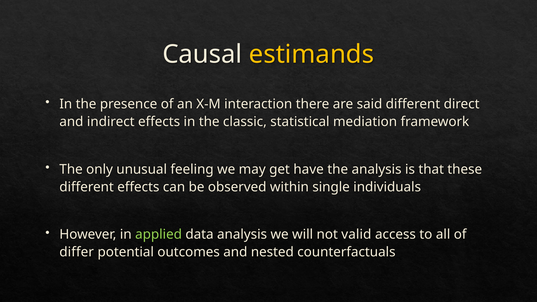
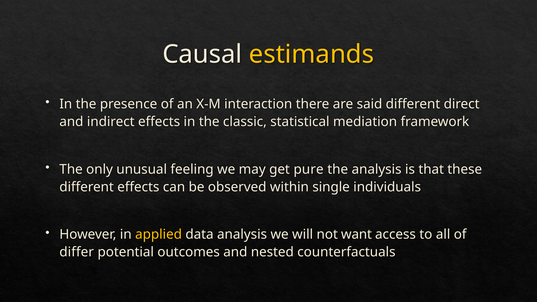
have: have -> pure (309, 169)
applied colour: light green -> yellow (159, 235)
valid: valid -> want (356, 235)
